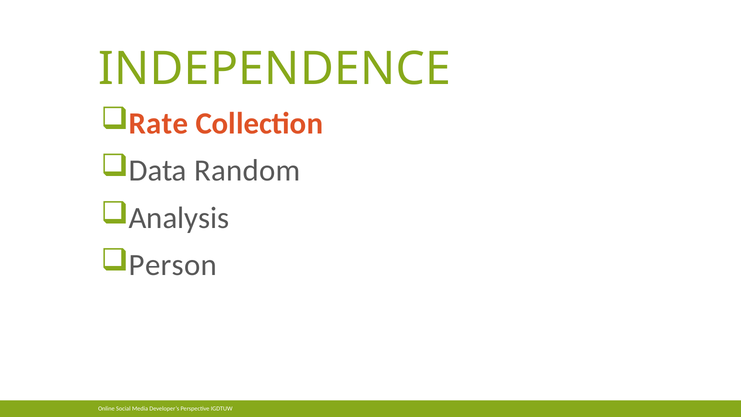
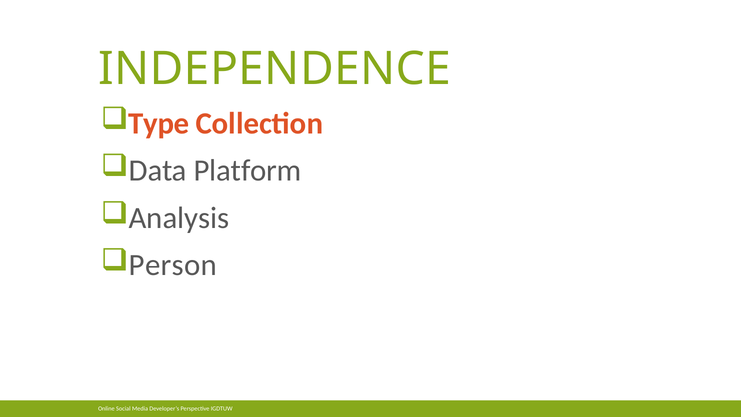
Rate: Rate -> Type (159, 123)
Random: Random -> Platform (248, 171)
